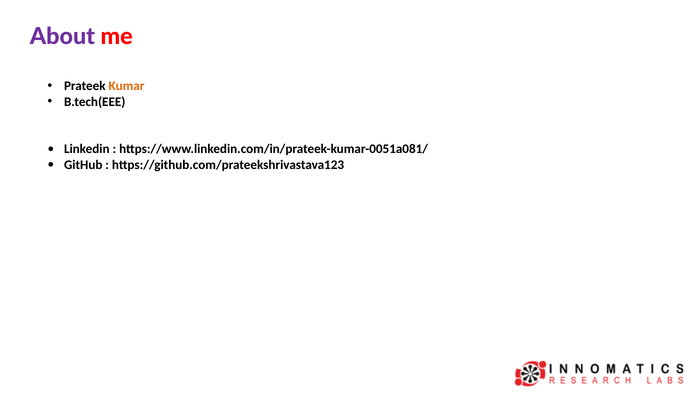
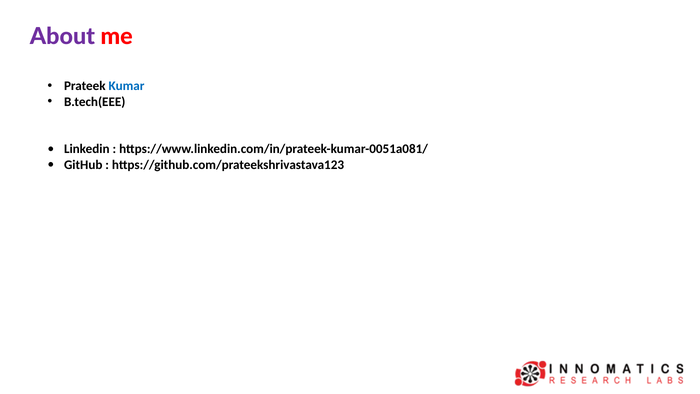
Kumar colour: orange -> blue (126, 86)
